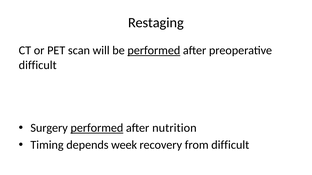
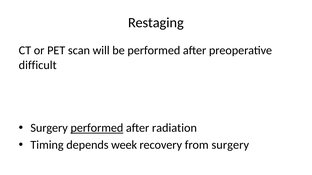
performed underline: present -> none (154, 51)
nutrition: nutrition -> radiation (174, 128)
from difficult: difficult -> surgery (230, 145)
